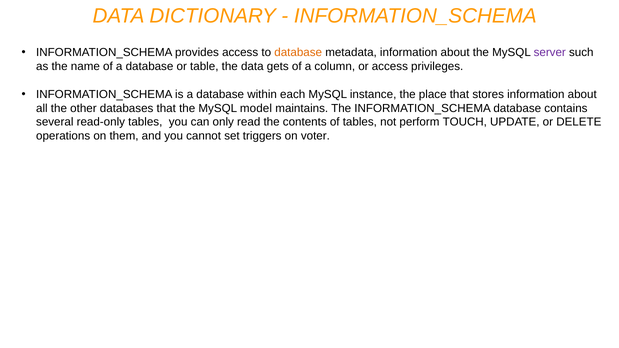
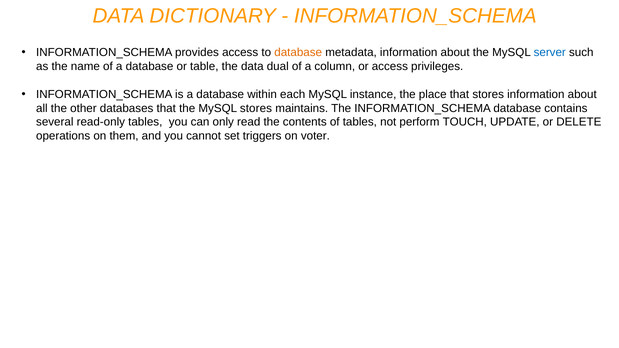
server colour: purple -> blue (550, 53)
gets: gets -> dual (278, 67)
MySQL model: model -> stores (256, 108)
